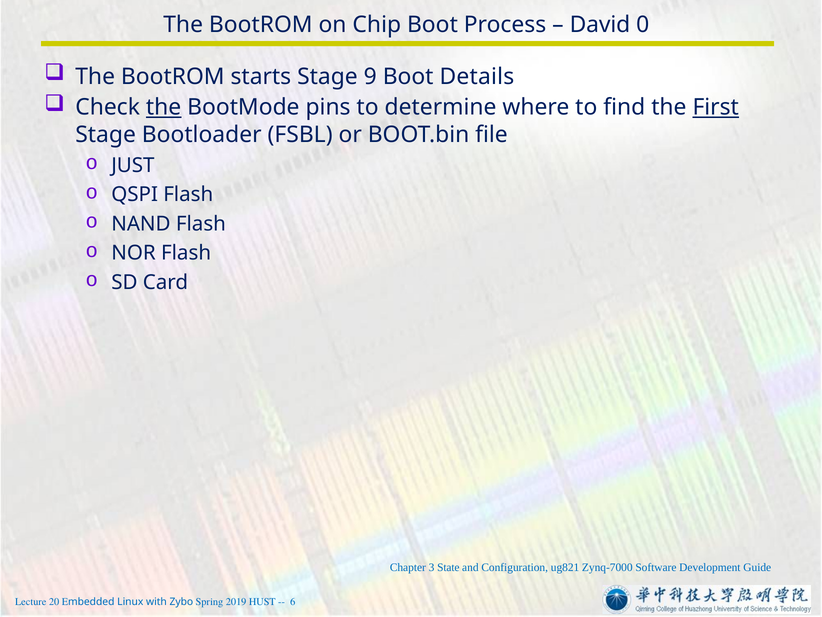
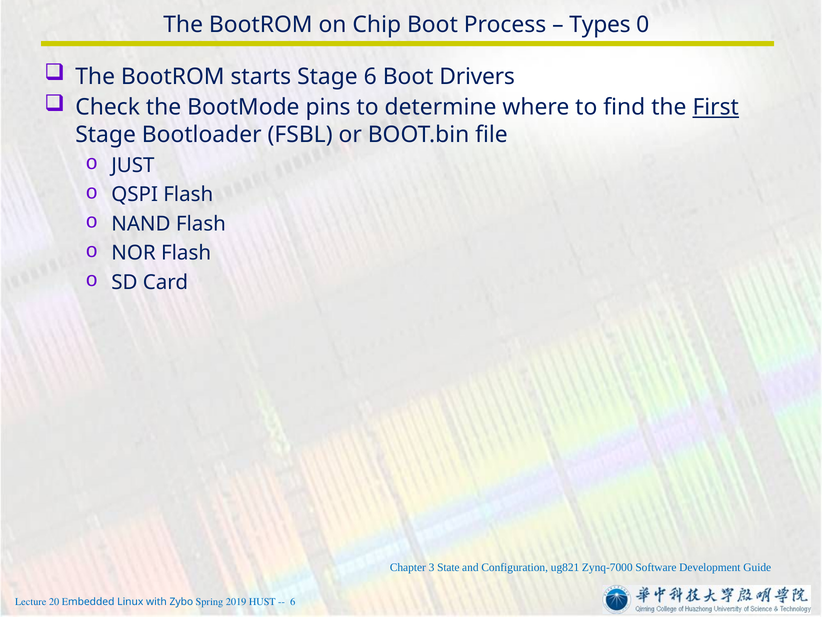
David: David -> Types (600, 24)
Stage 9: 9 -> 6 (370, 77)
Details: Details -> Drivers (477, 77)
the underline: present -> none (164, 107)
